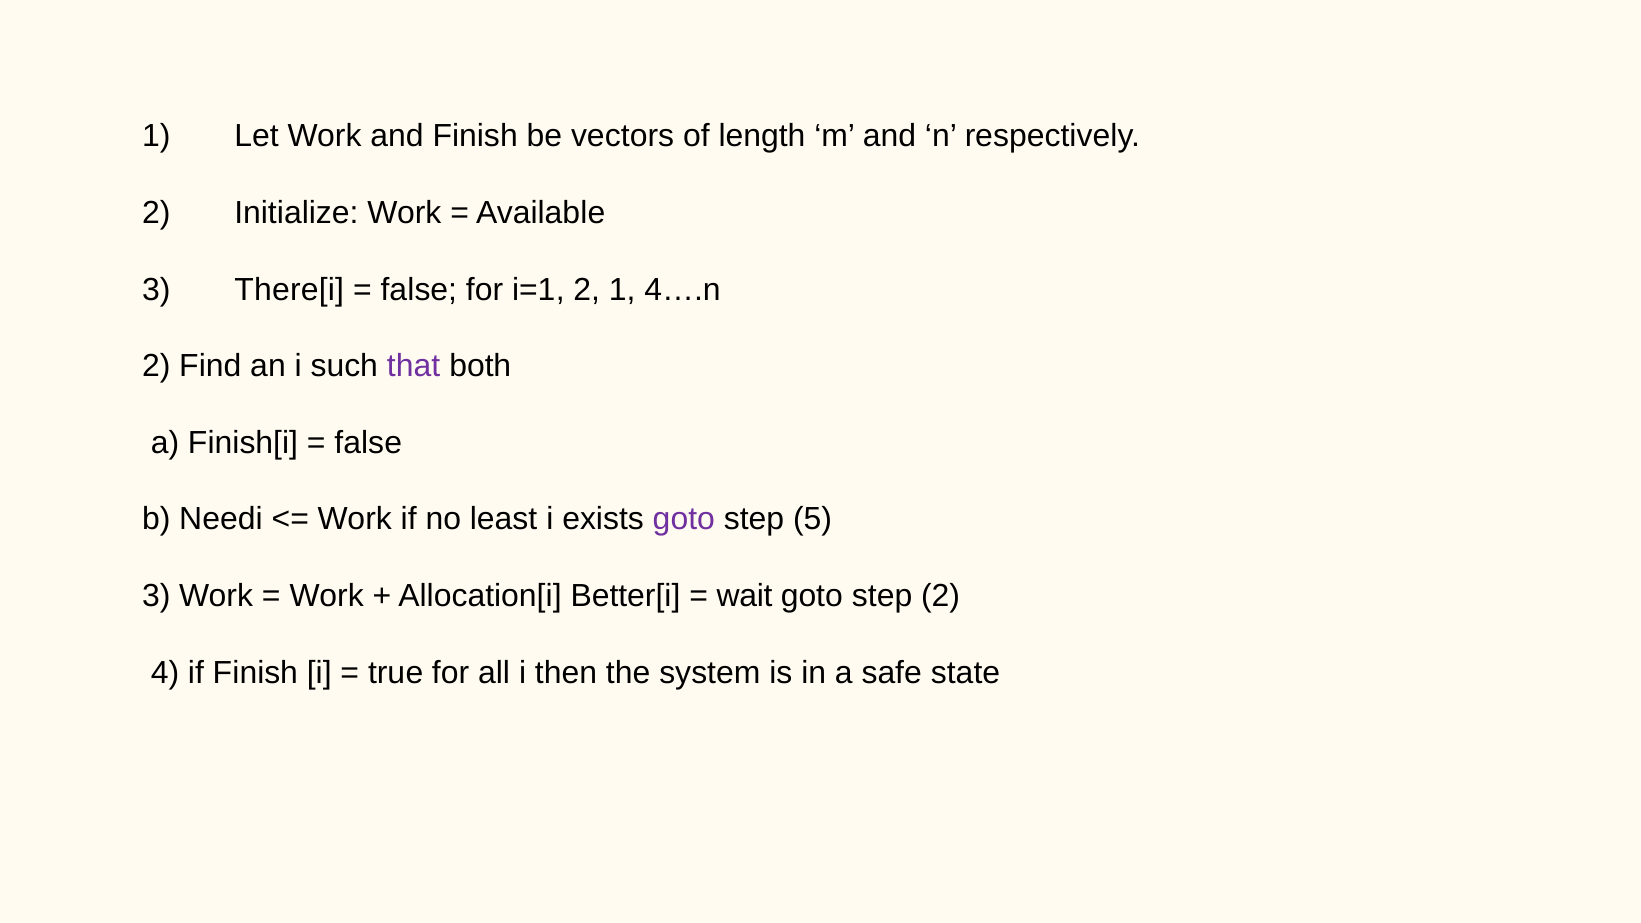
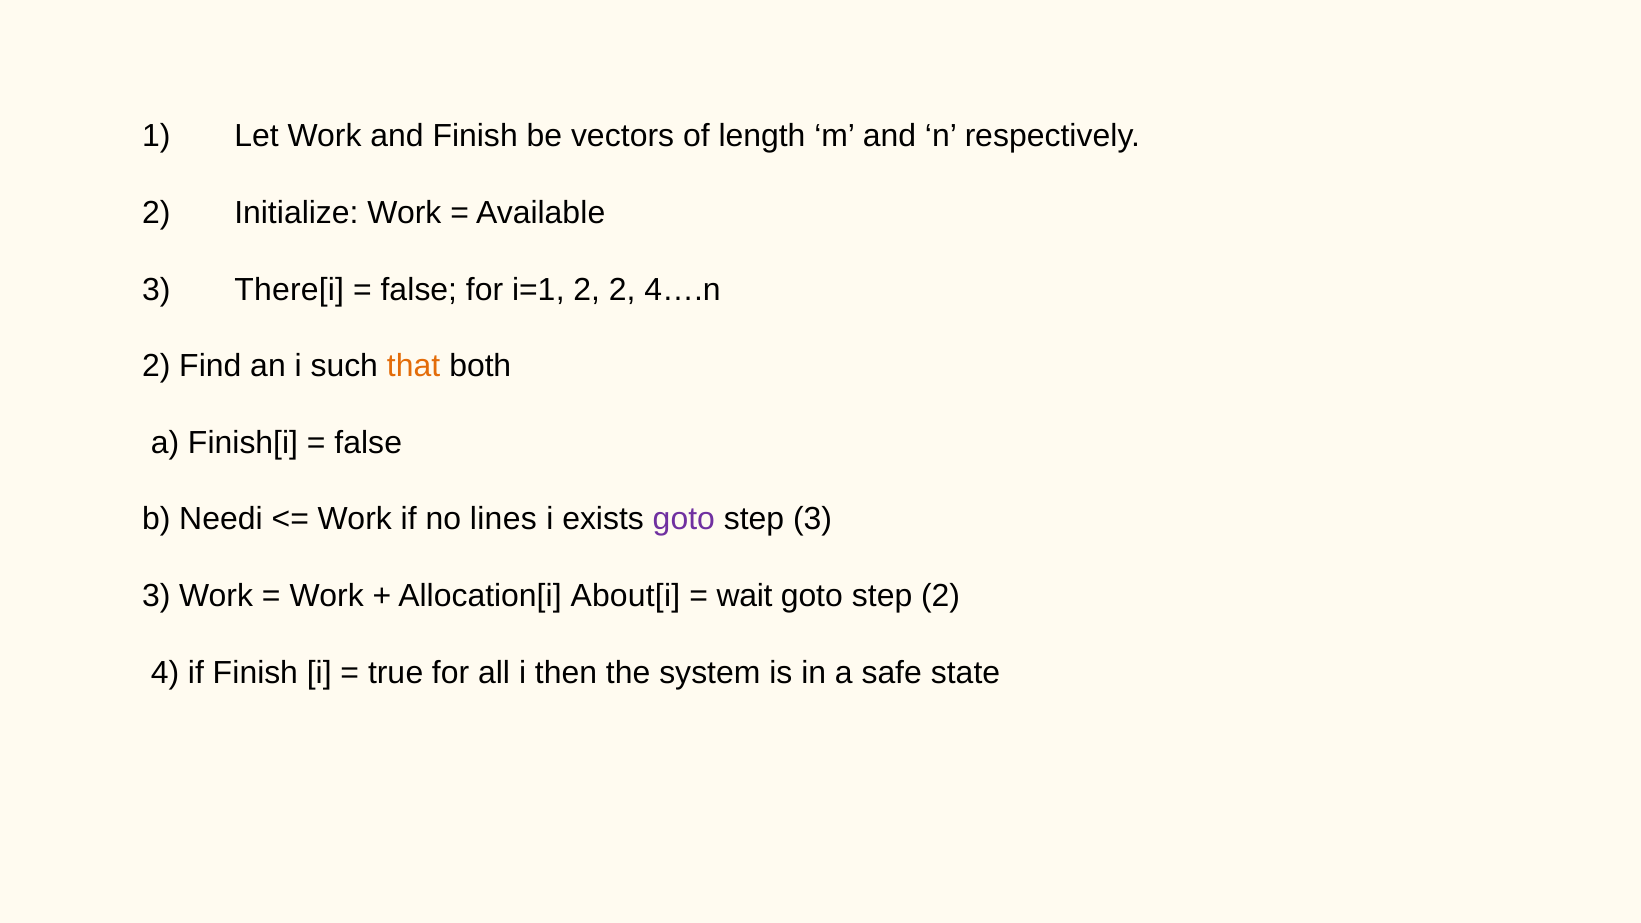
2 1: 1 -> 2 (622, 290)
that colour: purple -> orange (414, 366)
least: least -> lines (503, 519)
step 5: 5 -> 3 (813, 519)
Better[i: Better[i -> About[i (625, 596)
